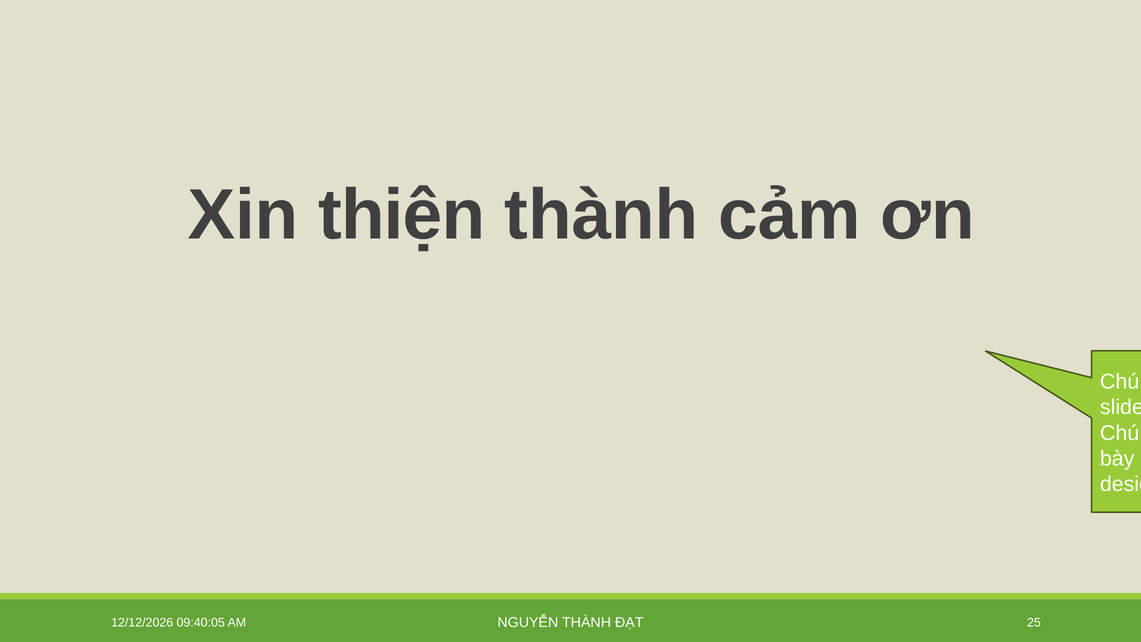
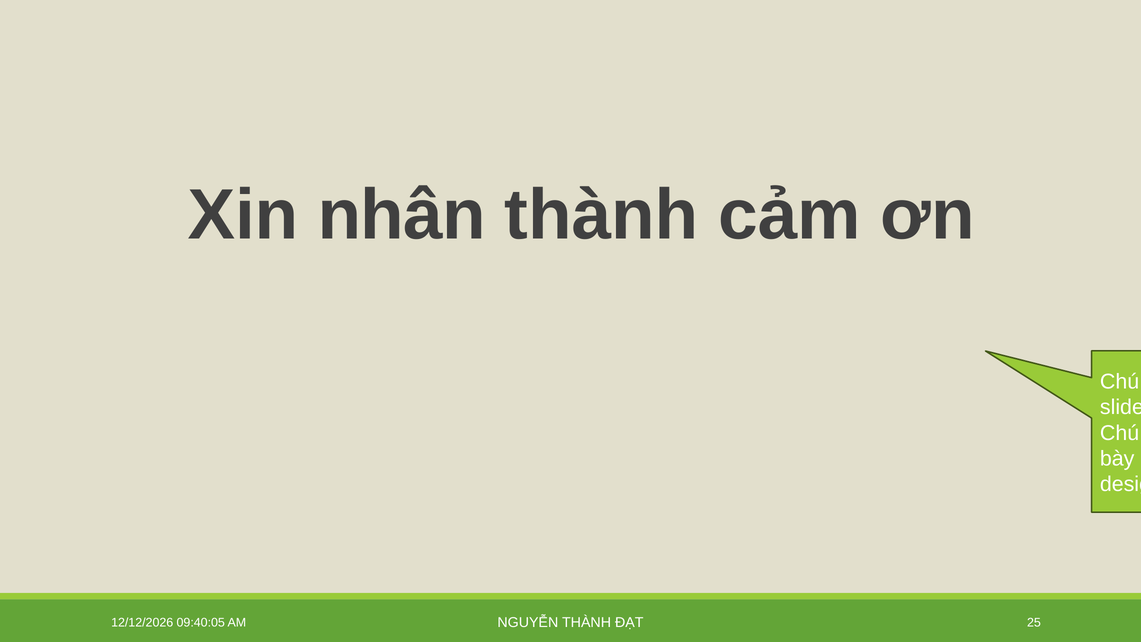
thiện: thiện -> nhân (402, 215)
